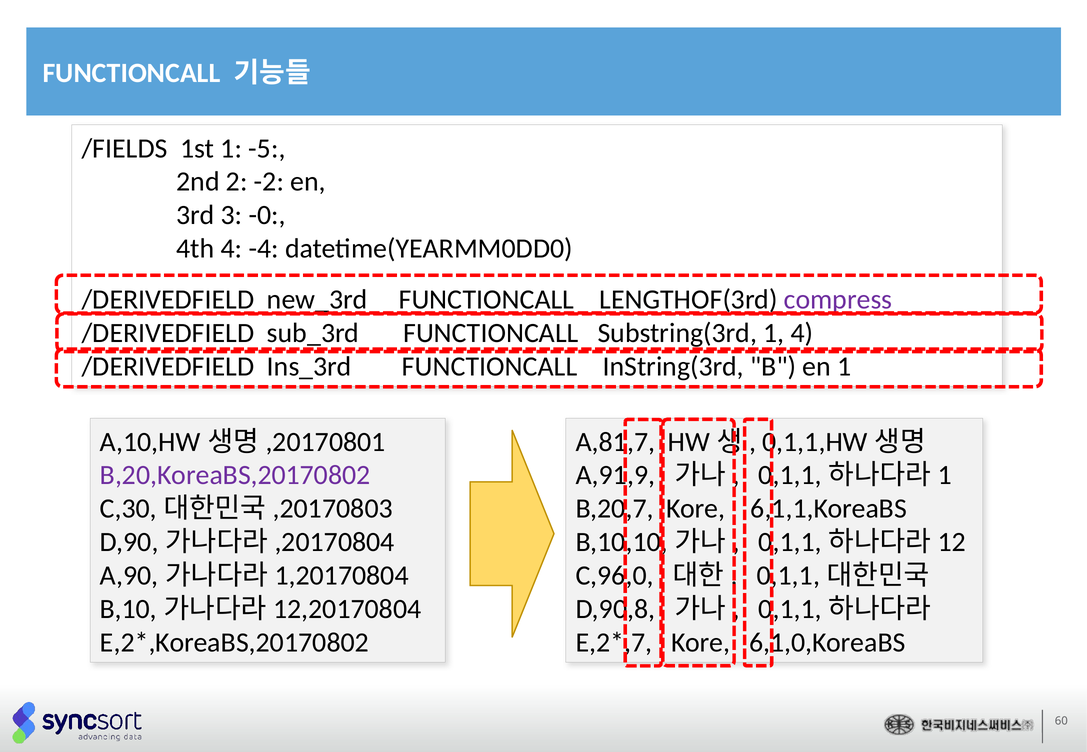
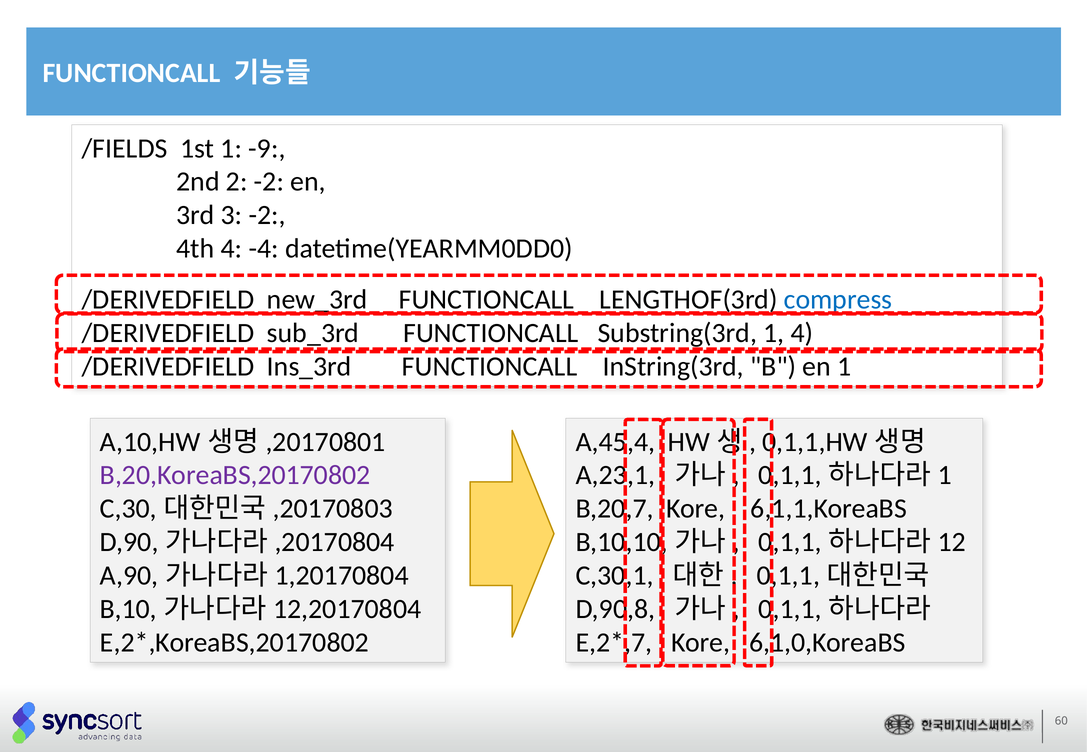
-5: -5 -> -9 (267, 148)
3 -0: -0 -> -2 (267, 215)
compress colour: purple -> blue (838, 300)
A,81,7: A,81,7 -> A,45,4 (615, 442)
A,91,9: A,91,9 -> A,23,1 (615, 476)
C,96,0: C,96,0 -> C,30,1 (615, 576)
